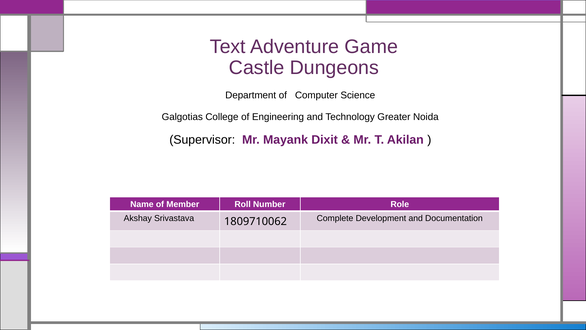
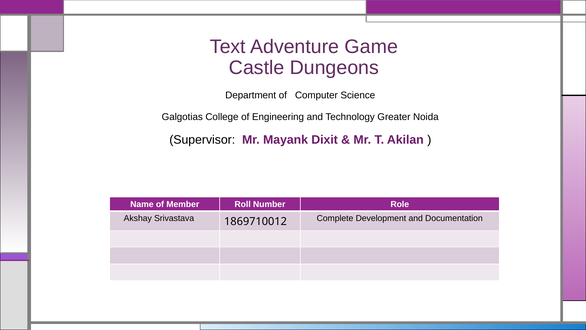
1809710062: 1809710062 -> 1869710012 (256, 221)
